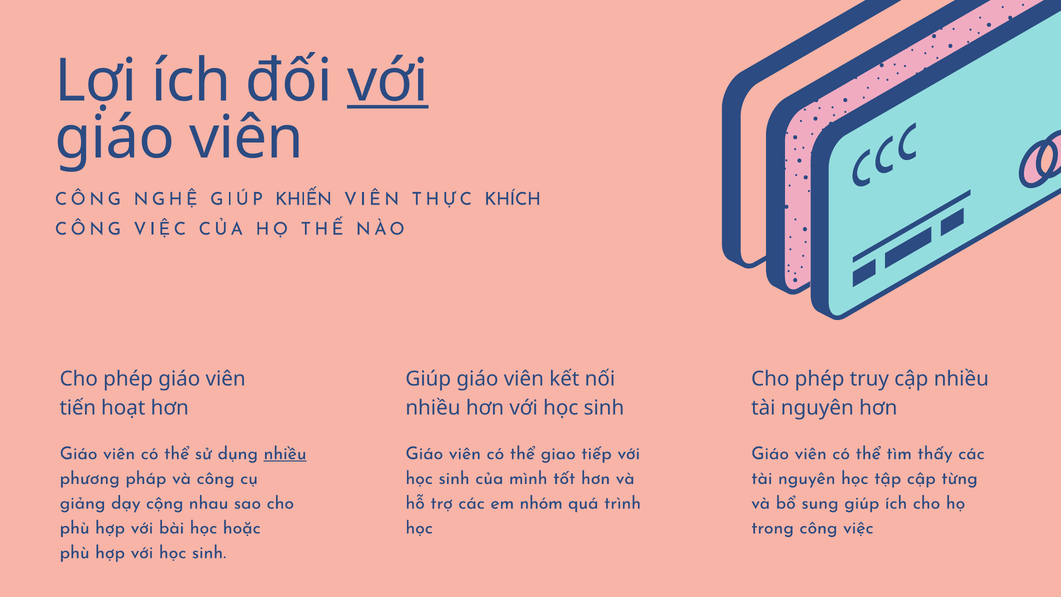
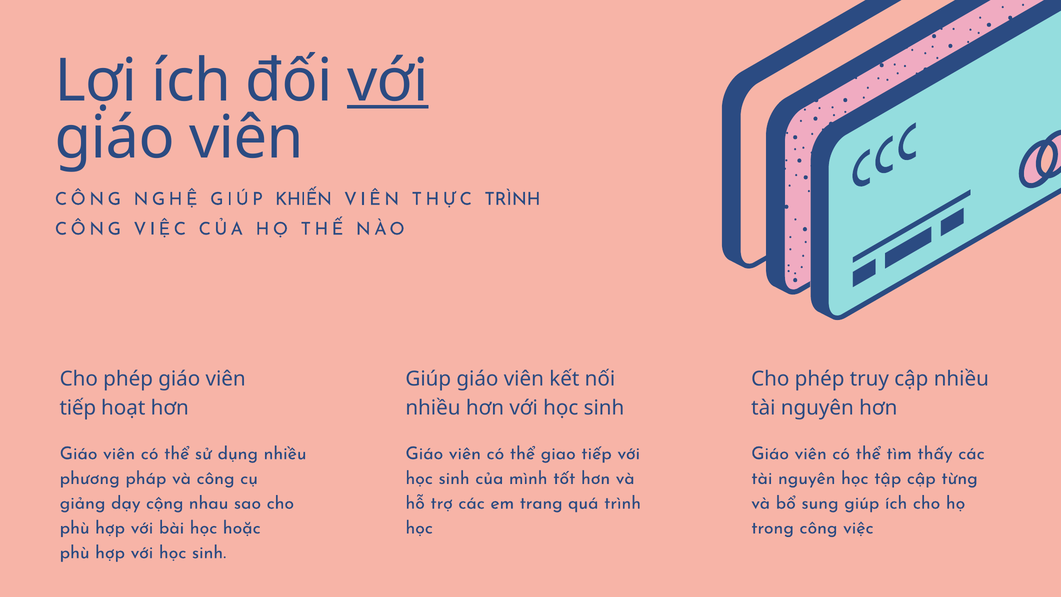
THỰC KHÍCH: KHÍCH -> TRÌNH (513, 199)
tiến: tiến -> tiếp (78, 408)
nhiều underline: present -> none (285, 453)
nhóm: nhóm -> trang (541, 503)
